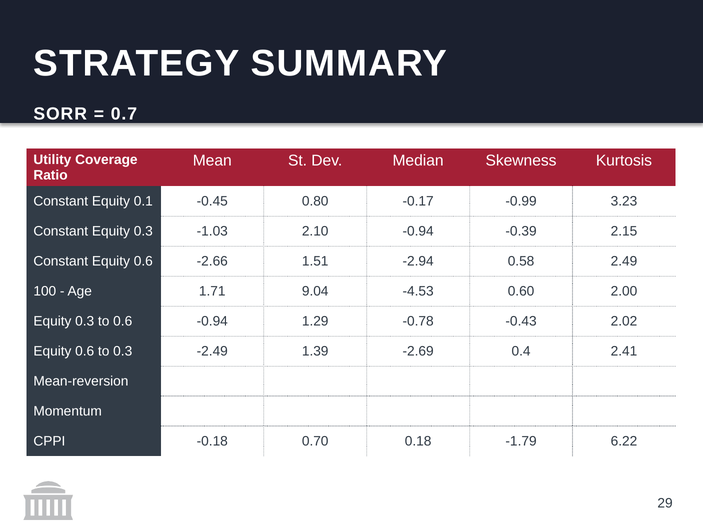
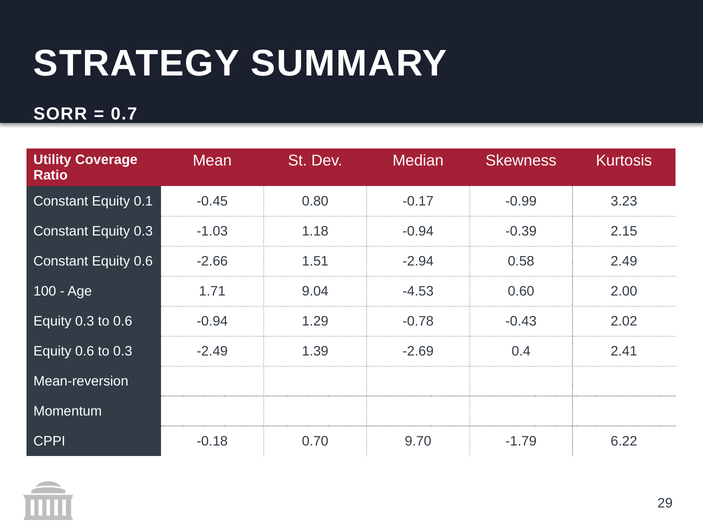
2.10: 2.10 -> 1.18 (315, 231)
0.18: 0.18 -> 9.70 (418, 441)
